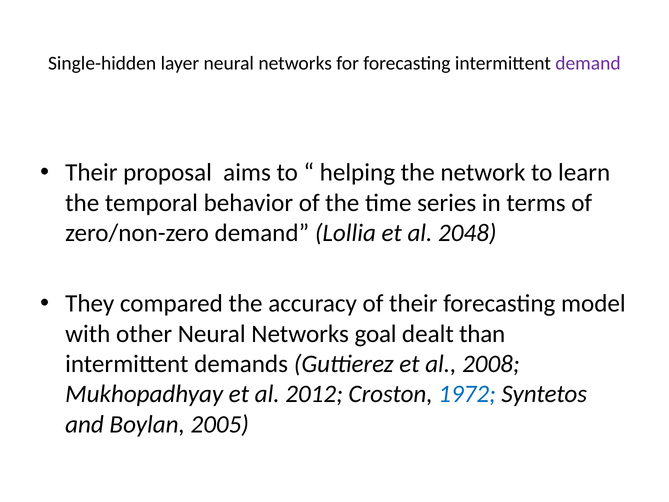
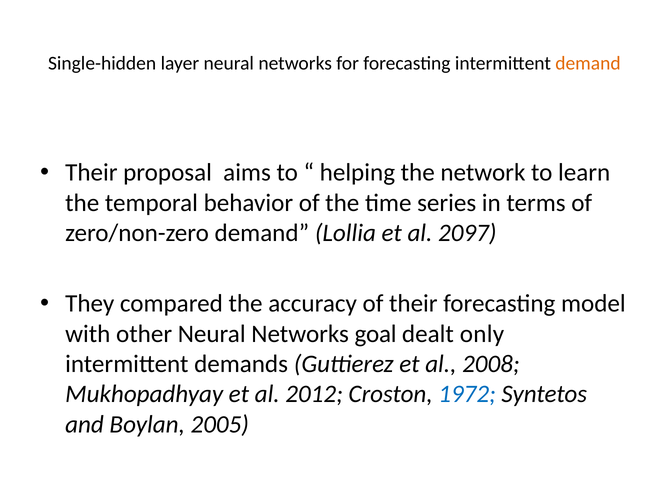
demand colour: purple -> orange (588, 63)
2048: 2048 -> 2097 (467, 233)
than: than -> only (482, 334)
